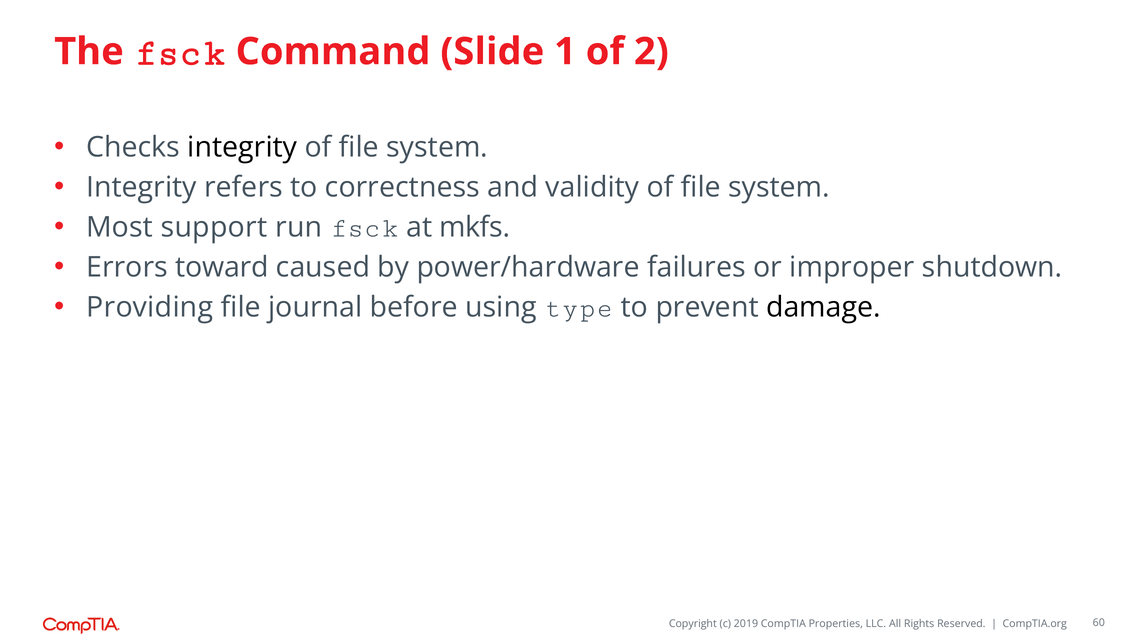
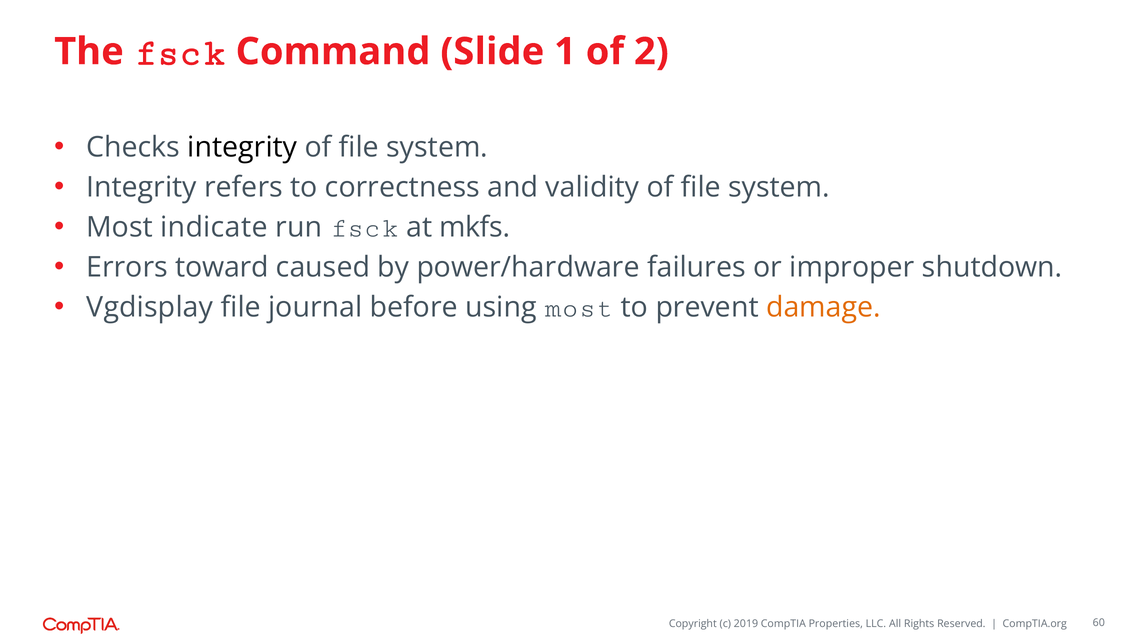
support: support -> indicate (214, 227)
Providing: Providing -> Vgdisplay (150, 307)
using type: type -> most (579, 307)
damage colour: black -> orange (823, 307)
